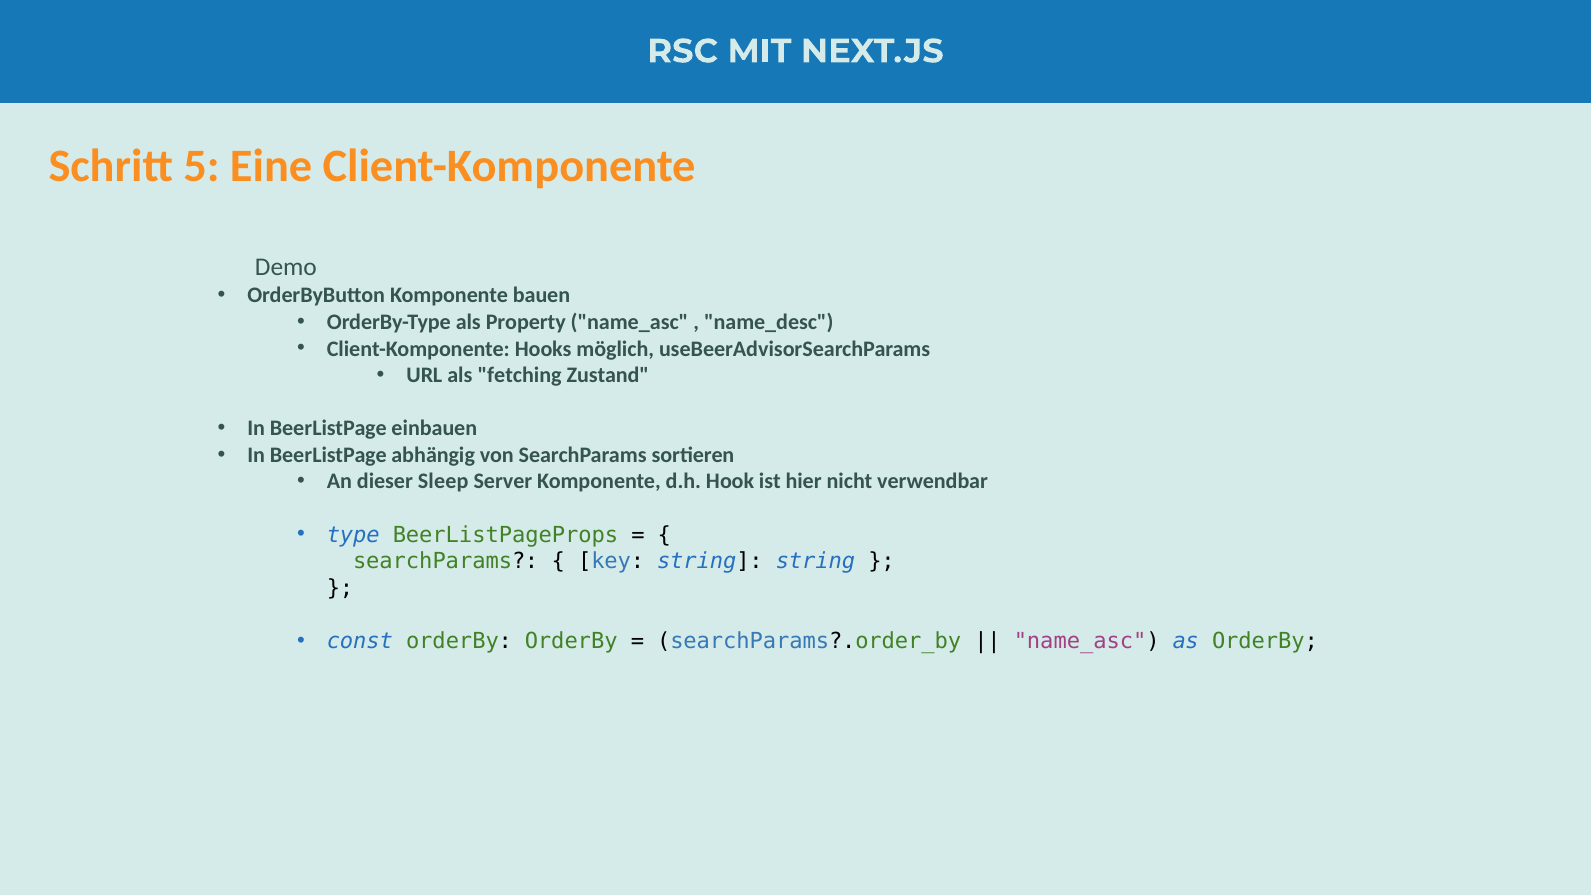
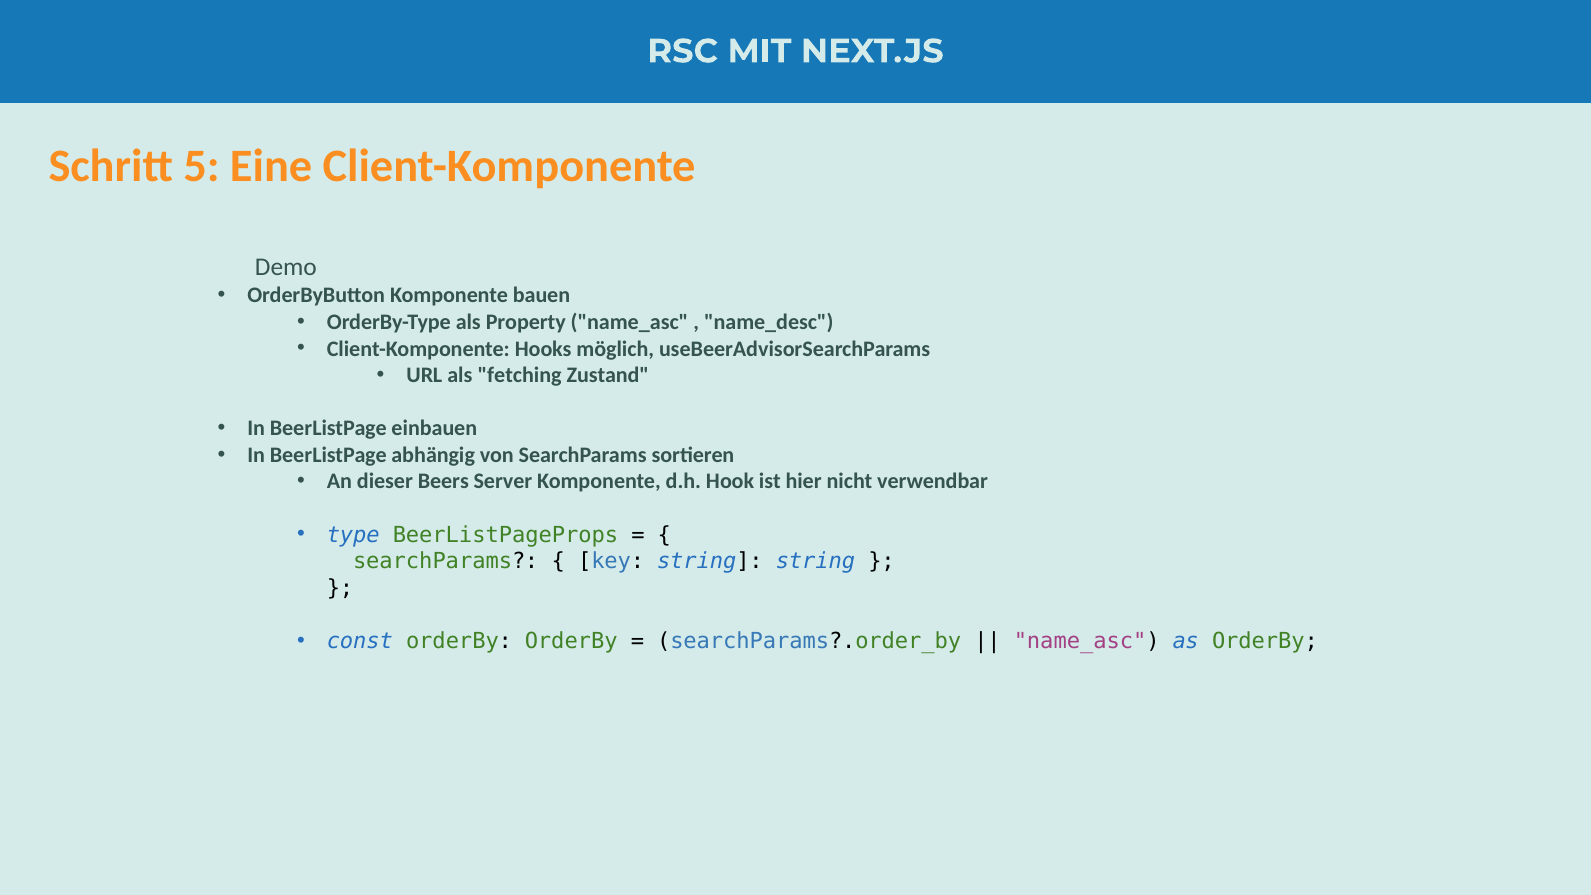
Sleep: Sleep -> Beers (443, 482)
